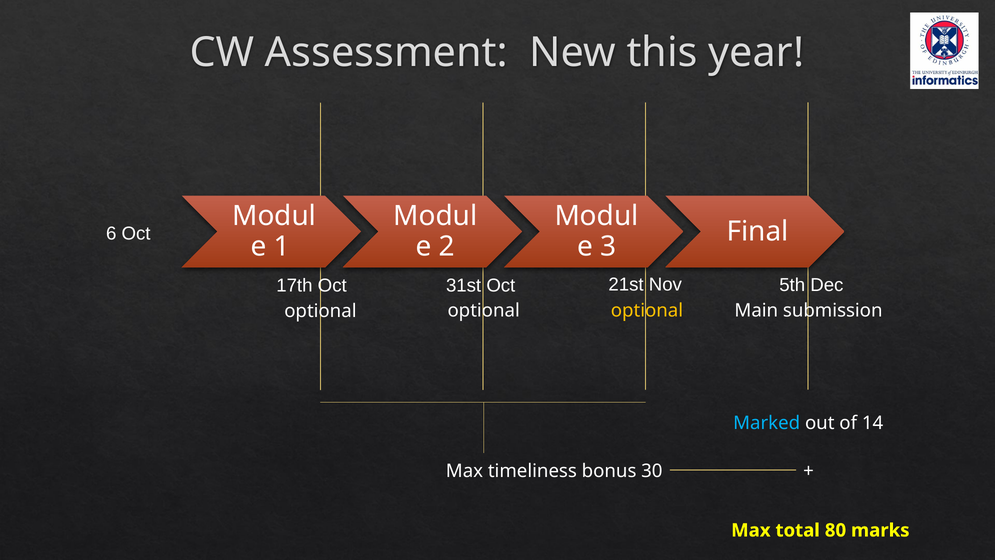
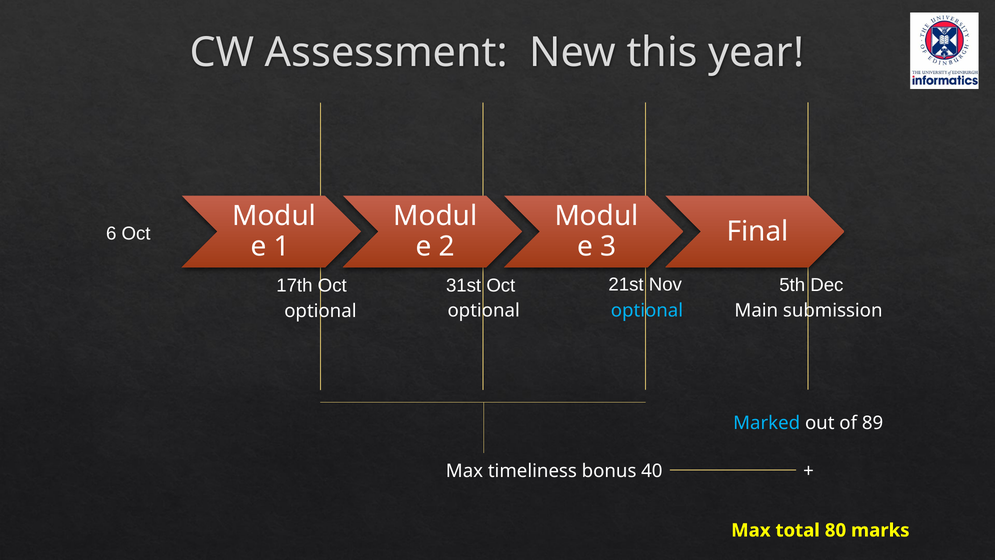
optional colour: yellow -> light blue (647, 310)
14: 14 -> 89 (873, 423)
30: 30 -> 40 (652, 471)
